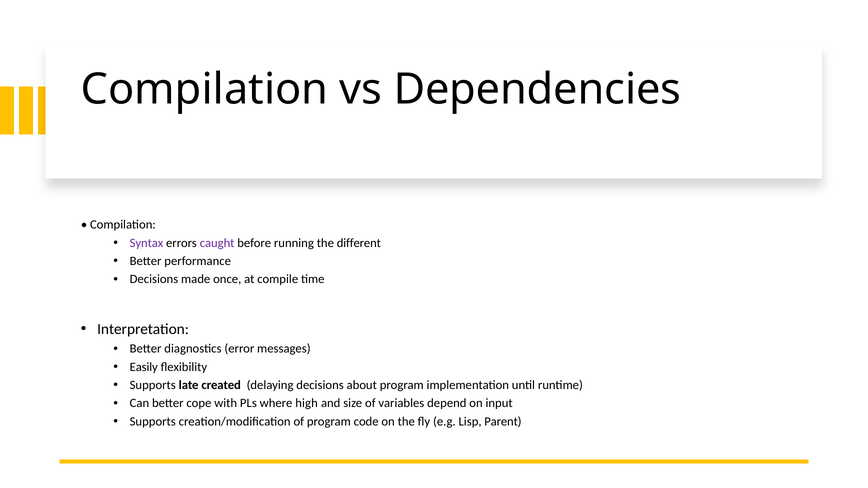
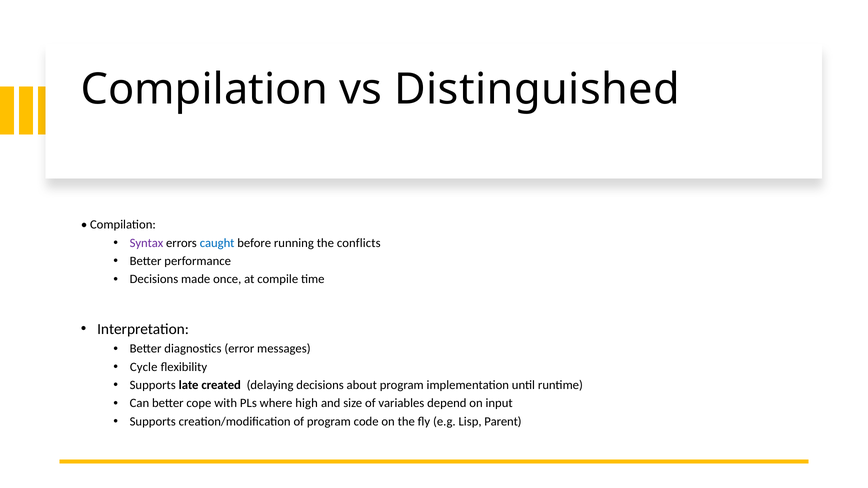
Dependencies: Dependencies -> Distinguished (537, 89)
caught colour: purple -> blue (217, 243)
different: different -> conflicts (359, 243)
Easily: Easily -> Cycle (144, 367)
